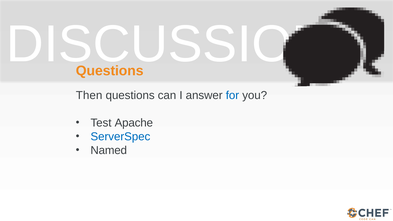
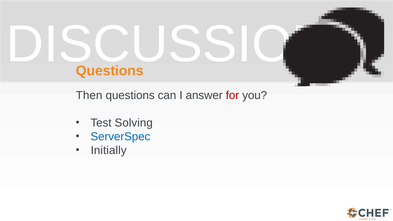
for colour: blue -> red (232, 95)
Apache: Apache -> Solving (134, 123)
Named: Named -> Initially (109, 150)
